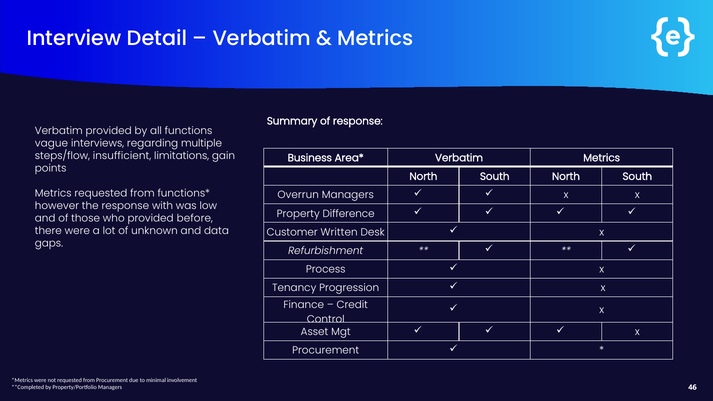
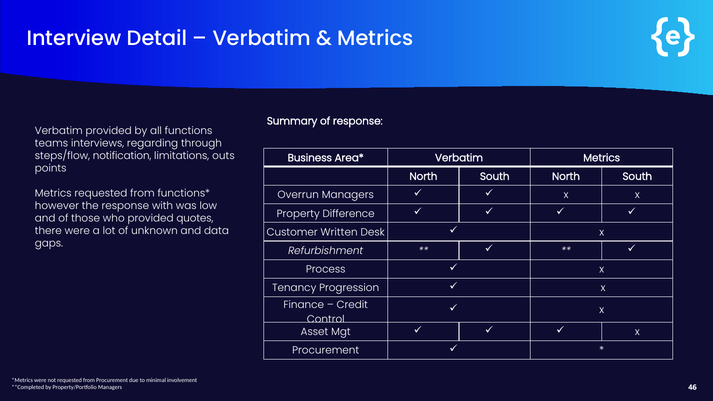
vague: vague -> teams (52, 143)
multiple: multiple -> through (201, 143)
insufficient: insufficient -> notification (122, 156)
gain: gain -> outs (223, 156)
before: before -> quotes (195, 218)
